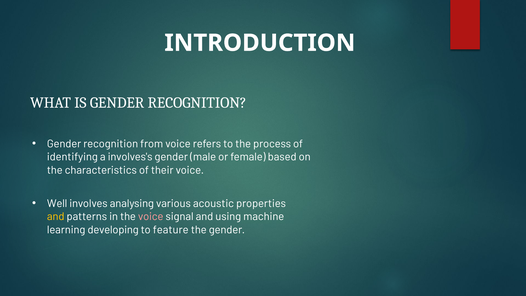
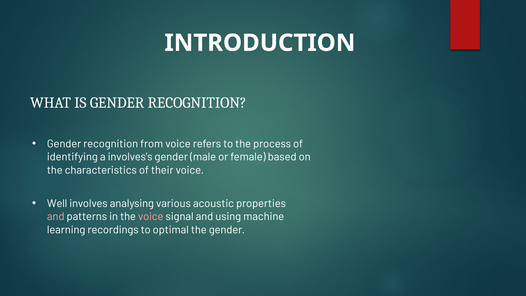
and colour: yellow -> pink (56, 216)
developing: developing -> recordings (113, 230)
feature: feature -> optimal (171, 230)
